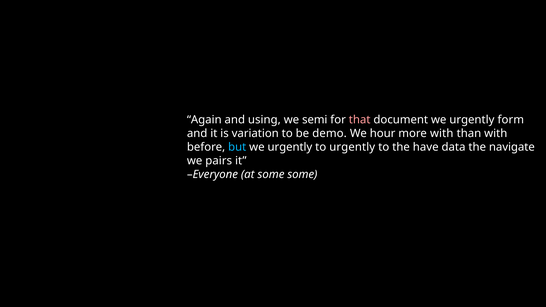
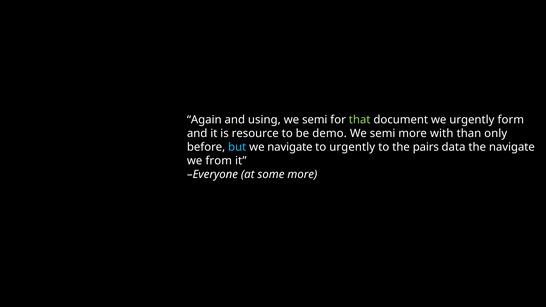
that colour: pink -> light green (360, 120)
variation: variation -> resource (255, 133)
hour: hour -> semi (383, 133)
than with: with -> only (496, 133)
urgently: urgently -> navigate (290, 147)
have: have -> pairs (426, 147)
pairs: pairs -> from (219, 161)
some some: some -> more (302, 174)
